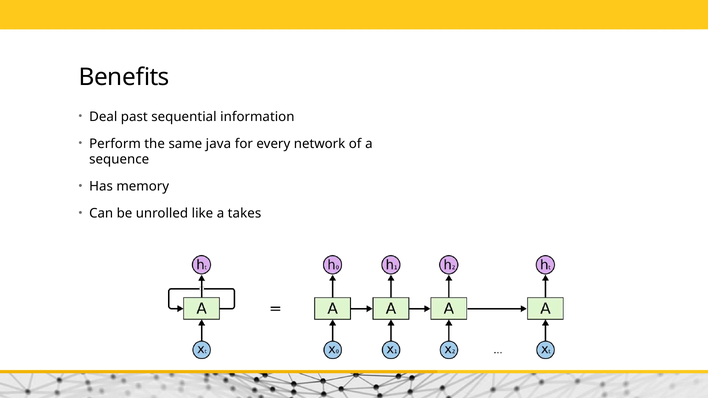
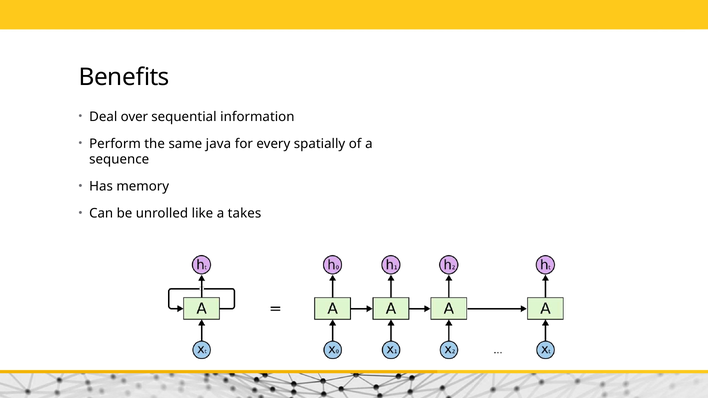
past: past -> over (134, 117)
network: network -> spatially (320, 144)
